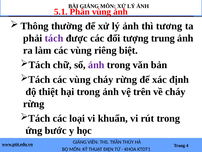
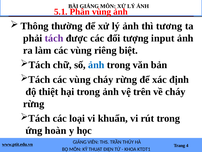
trung: trung -> input (163, 38)
ảnh colour: purple -> blue (96, 65)
bước: bước -> hoàn (56, 130)
